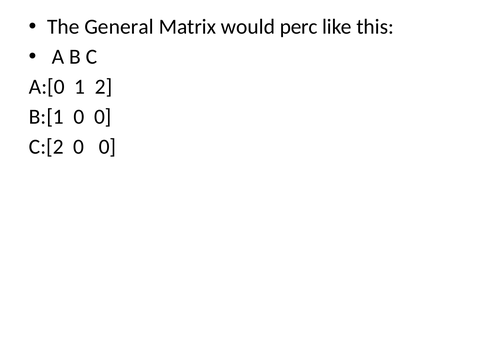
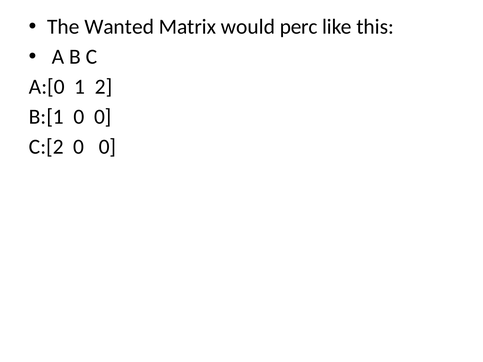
General: General -> Wanted (119, 27)
